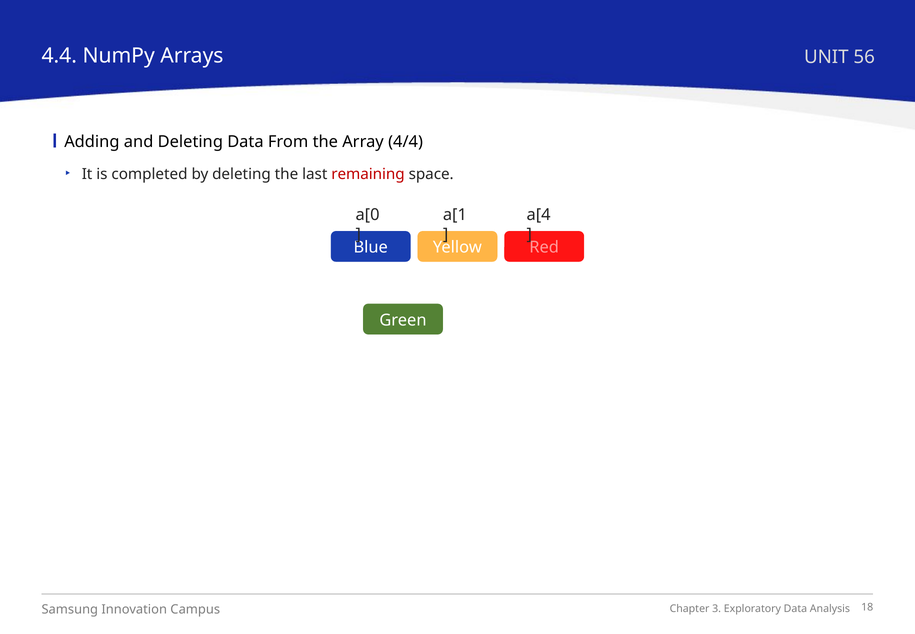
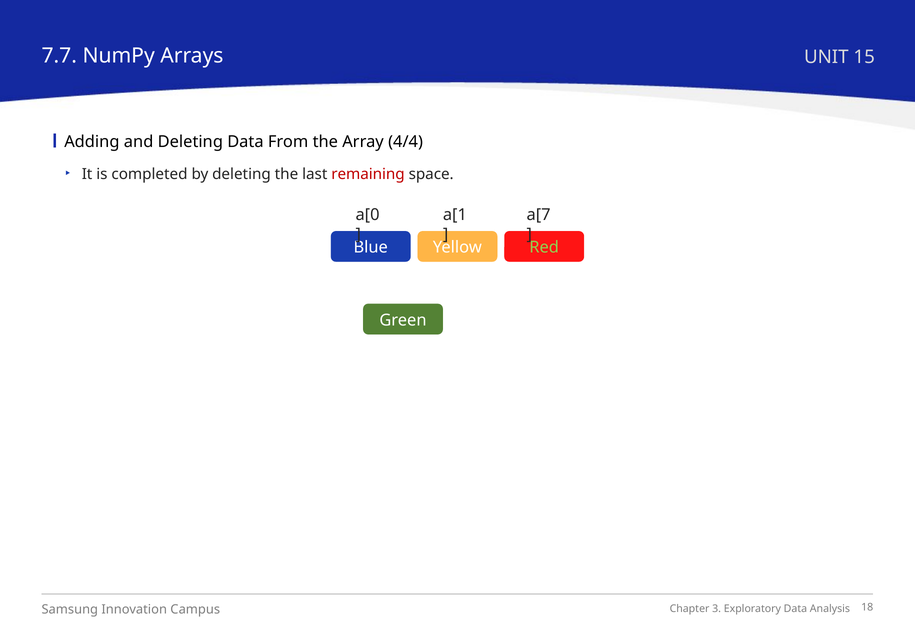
4.4: 4.4 -> 7.7 (59, 56)
56: 56 -> 15 (864, 57)
a[4: a[4 -> a[7 (539, 215)
Red colour: pink -> light green (544, 247)
